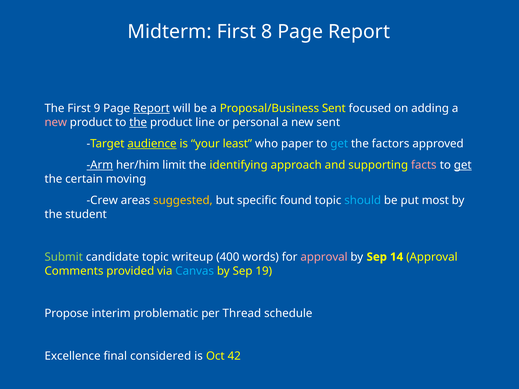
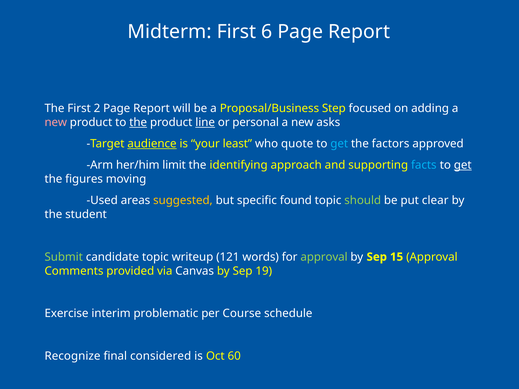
8: 8 -> 6 (267, 32)
9: 9 -> 2 (97, 108)
Report underline: present -> none (152, 108)
Proposal/Business Sent: Sent -> Step (334, 108)
line underline: none -> present (205, 122)
new sent: sent -> asks (328, 122)
paper: paper -> quote (297, 144)
Arm underline: present -> none (100, 165)
facts colour: pink -> light blue (424, 165)
certain: certain -> figures (84, 179)
Crew: Crew -> Used (102, 200)
should colour: light blue -> light green (363, 200)
most: most -> clear (435, 200)
400: 400 -> 121 (228, 257)
approval colour: pink -> light green (324, 257)
14: 14 -> 15 (397, 257)
Canvas colour: light blue -> white (195, 271)
Propose: Propose -> Exercise (66, 314)
Thread: Thread -> Course (242, 314)
Excellence: Excellence -> Recognize (73, 356)
42: 42 -> 60 (234, 356)
